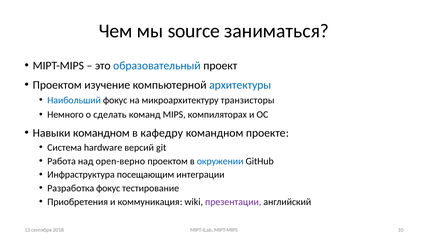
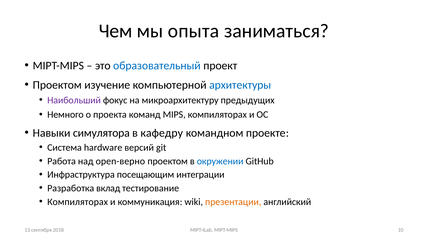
source: source -> опыта (194, 31)
Наибольший colour: blue -> purple (74, 100)
транзисторы: транзисторы -> предыдущих (248, 100)
сделать: сделать -> проекта (110, 115)
Навыки командном: командном -> симулятора (101, 133)
Разработка фокус: фокус -> вклад (108, 188)
Приобретения: Приобретения -> Компиляторах (78, 202)
презентации colour: purple -> orange (233, 202)
